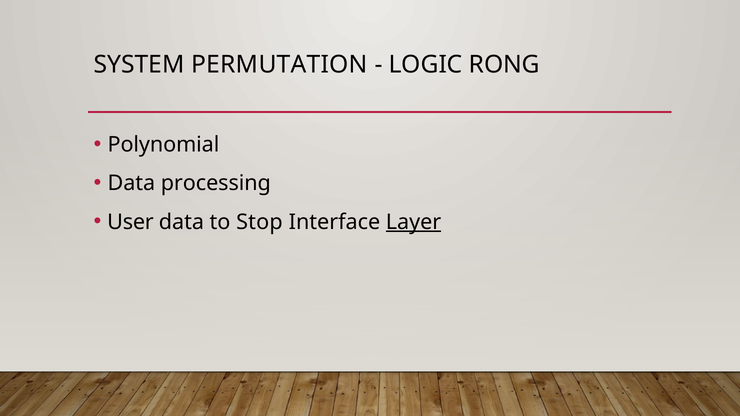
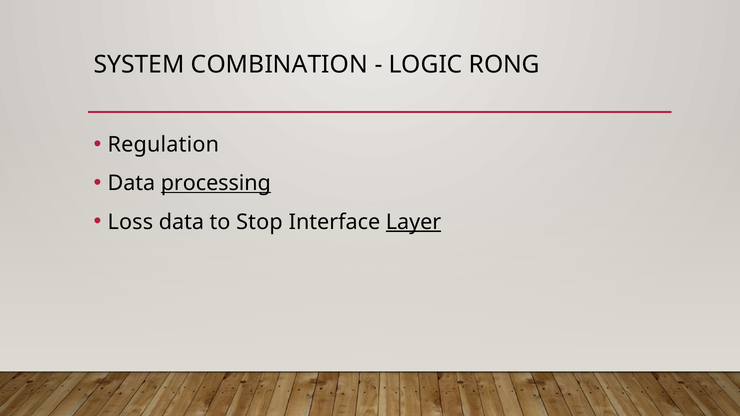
PERMUTATION: PERMUTATION -> COMBINATION (279, 65)
Polynomial: Polynomial -> Regulation (163, 145)
processing underline: none -> present (216, 183)
User: User -> Loss (130, 222)
